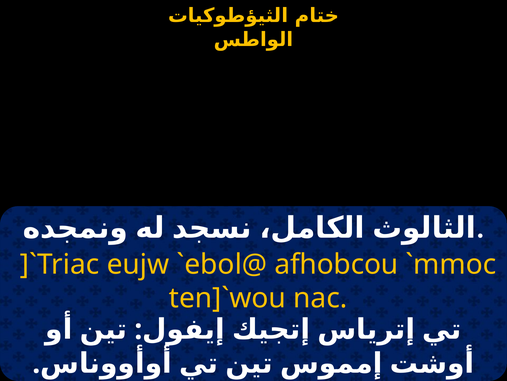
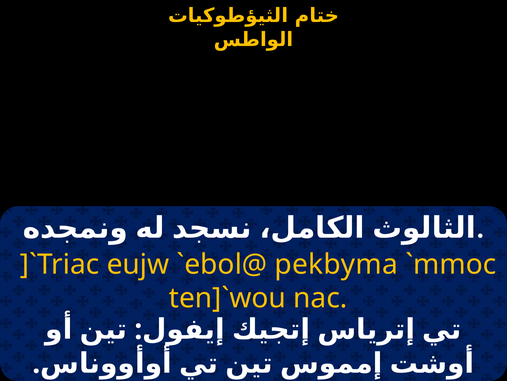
afhobcou: afhobcou -> pekbyma (336, 264)
